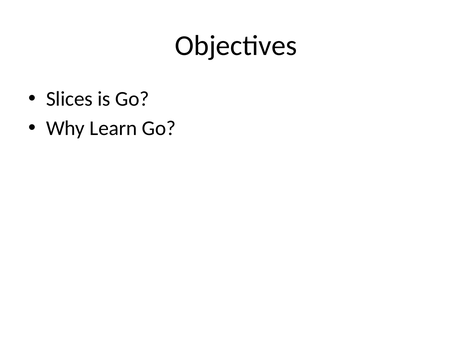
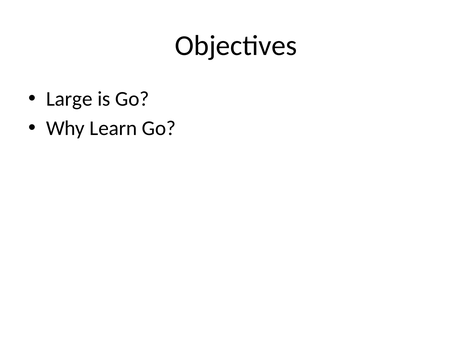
Slices: Slices -> Large (69, 99)
